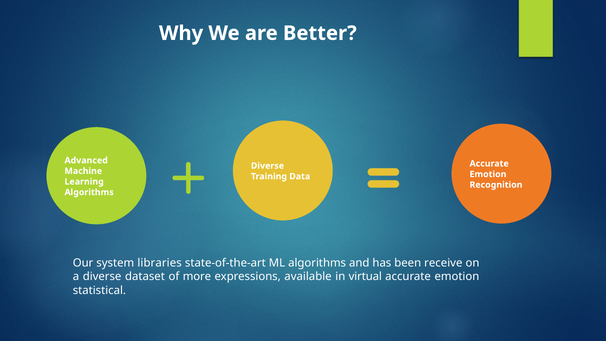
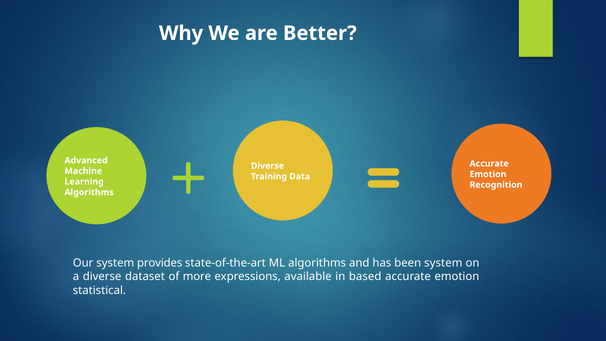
libraries: libraries -> provides (160, 263)
been receive: receive -> system (443, 263)
virtual: virtual -> based (365, 277)
